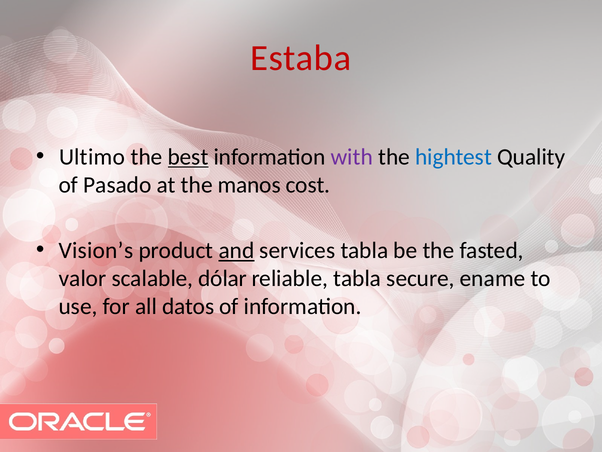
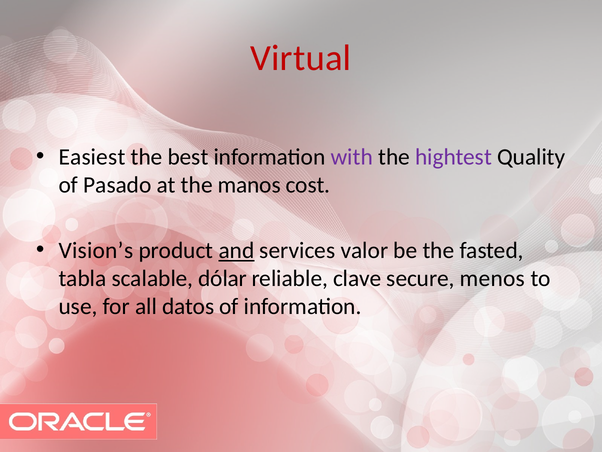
Estaba: Estaba -> Virtual (301, 58)
Ultimo: Ultimo -> Easiest (92, 157)
best underline: present -> none (188, 157)
hightest colour: blue -> purple (454, 157)
services tabla: tabla -> valor (364, 250)
valor: valor -> tabla (83, 278)
reliable tabla: tabla -> clave (357, 278)
ename: ename -> menos (493, 278)
